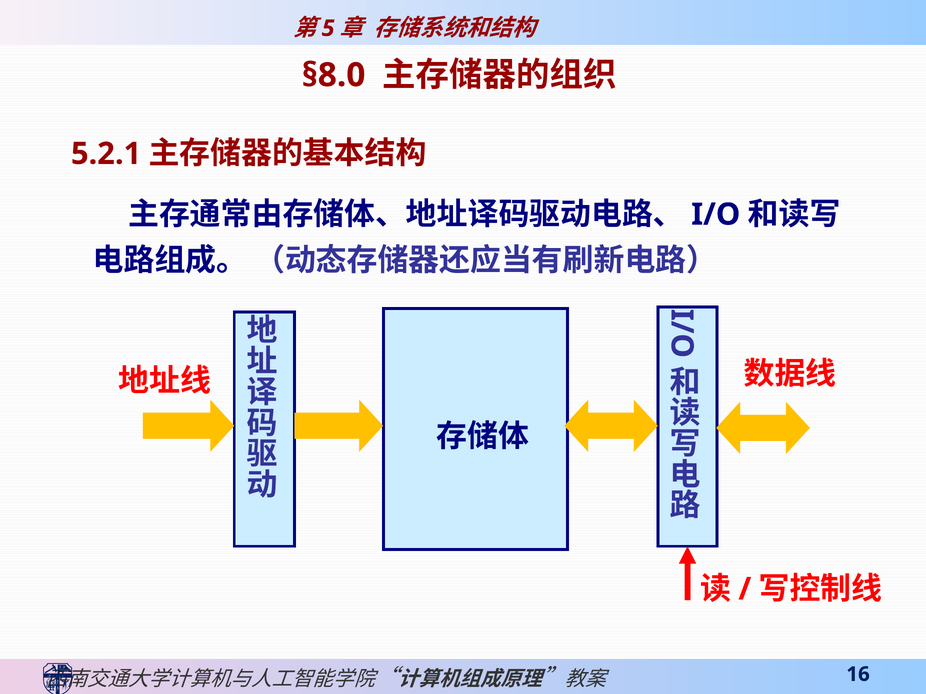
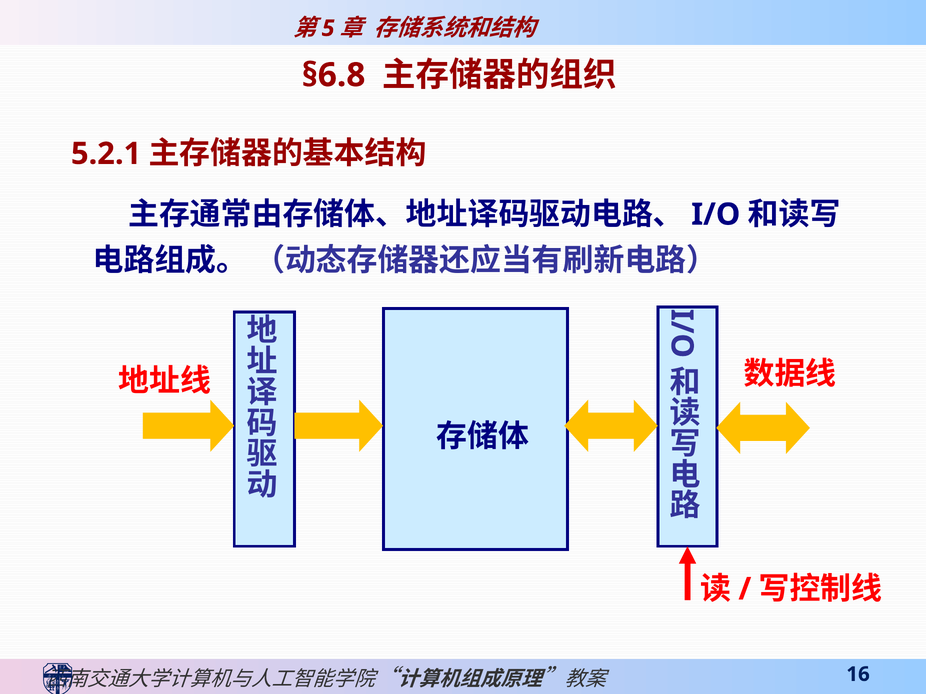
§8.0: §8.0 -> §6.8 (333, 75)
